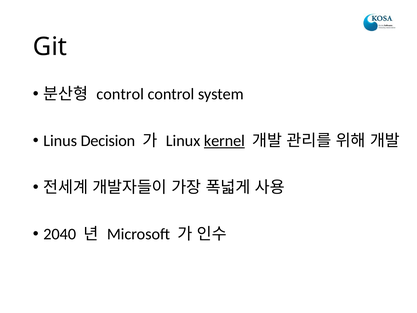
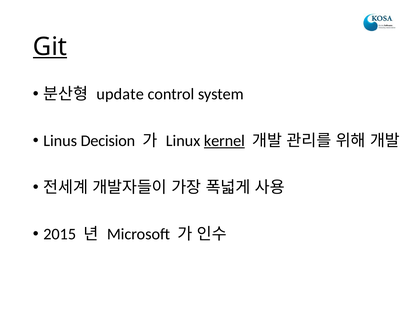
Git underline: none -> present (50, 47)
control: control -> update (120, 94)
2040: 2040 -> 2015 (60, 234)
